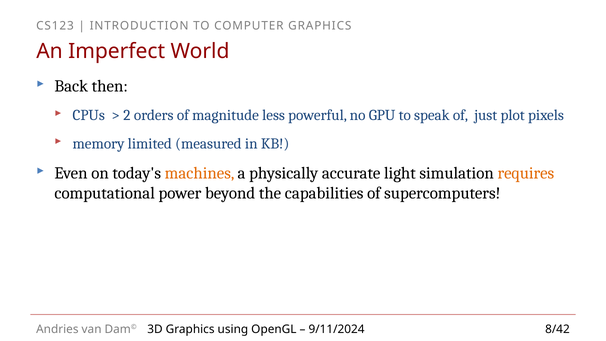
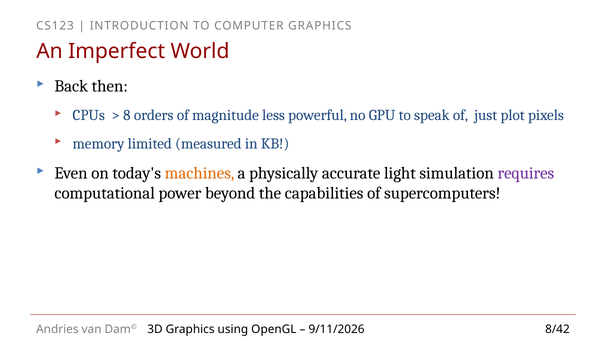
2: 2 -> 8 (127, 115)
requires colour: orange -> purple (526, 173)
9/11/2024: 9/11/2024 -> 9/11/2026 (337, 329)
